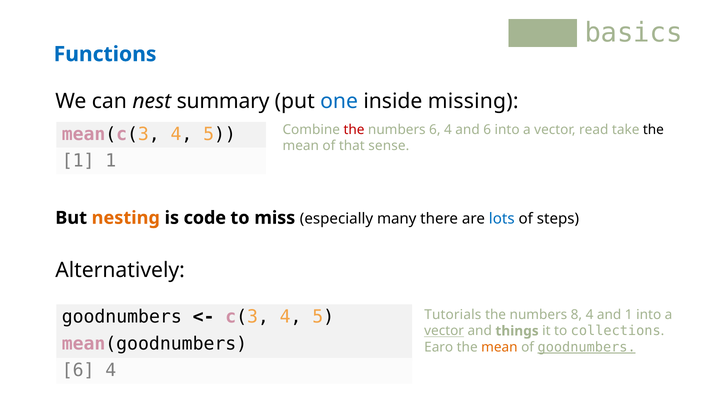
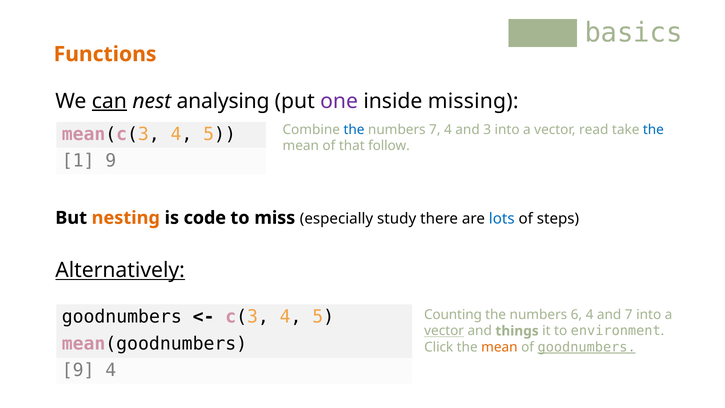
Functions colour: blue -> orange (105, 54)
can underline: none -> present (109, 101)
summary: summary -> analysing (223, 101)
one colour: blue -> purple (339, 101)
the colour: red -> blue (354, 130)
numbers 6: 6 -> 7 (435, 130)
and 6: 6 -> 3 (487, 130)
the colour: black -> blue (653, 130)
sense: sense -> follow (389, 146)
1 1: 1 -> 9 (111, 161)
many: many -> study (397, 219)
Alternatively underline: none -> present (120, 270)
Tutorials: Tutorials -> Counting (453, 314)
8: 8 -> 6 (576, 314)
and 1: 1 -> 7 (629, 314)
collections: collections -> environment (616, 331)
Earo: Earo -> Click (439, 347)
6: 6 -> 9 (78, 370)
